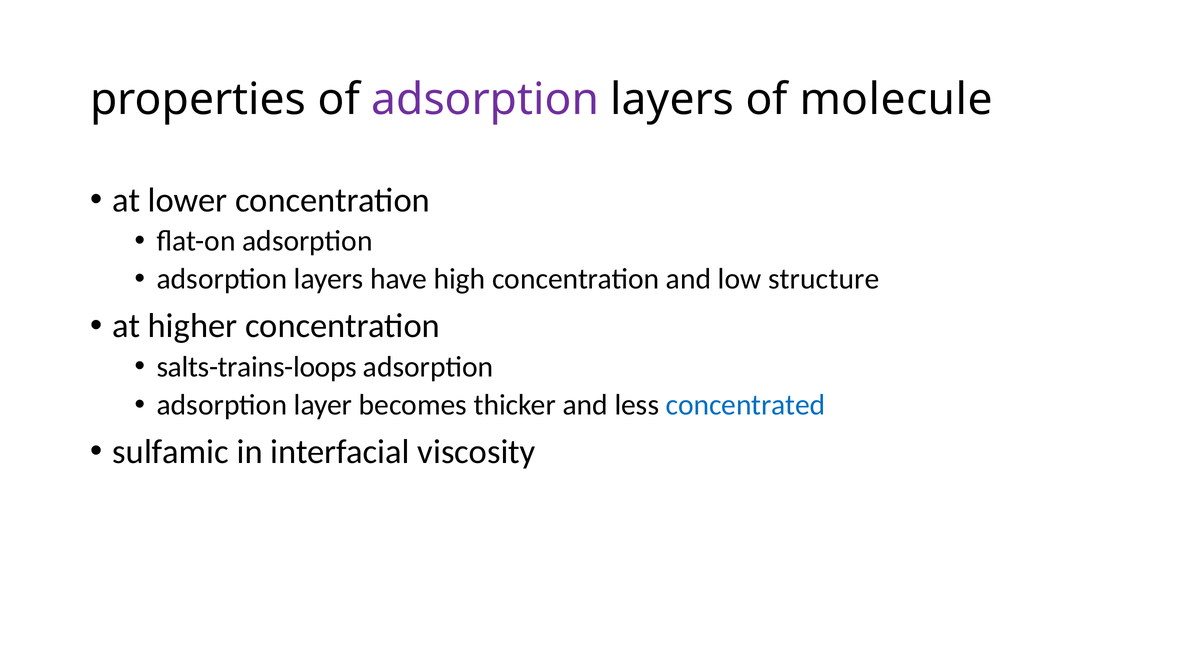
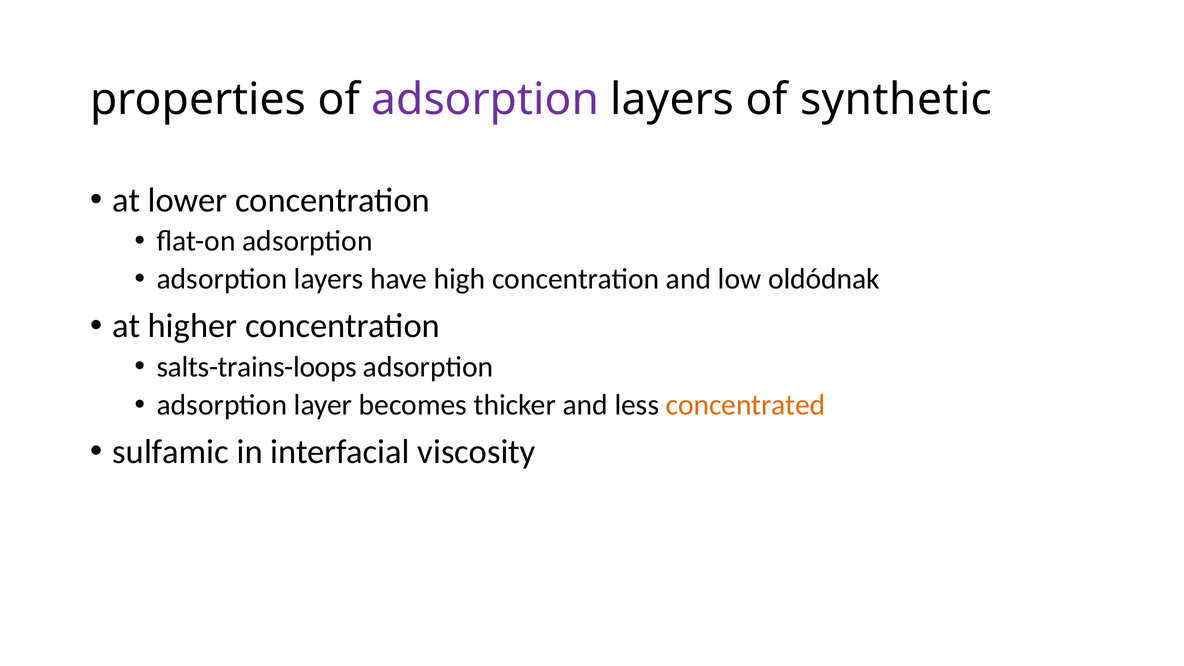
molecule: molecule -> synthetic (896, 99)
structure: structure -> oldódnak (824, 279)
concentrated colour: blue -> orange (746, 405)
